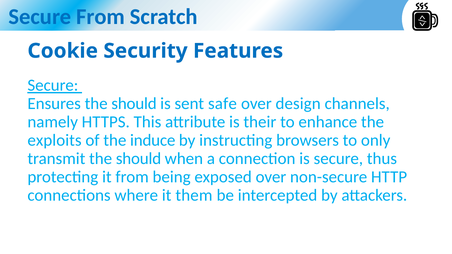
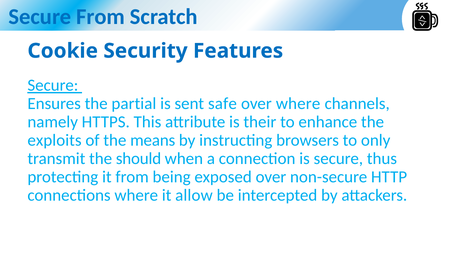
Ensures the should: should -> partial (134, 104)
over design: design -> where (298, 104)
induce: induce -> means (153, 140)
them: them -> allow (194, 195)
